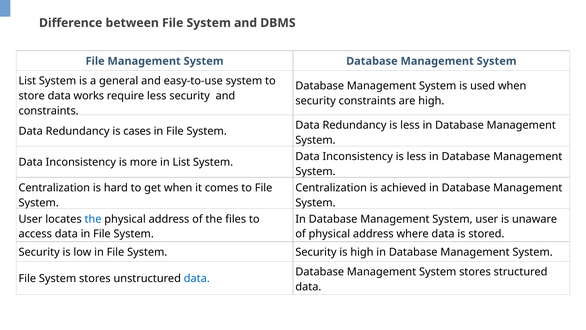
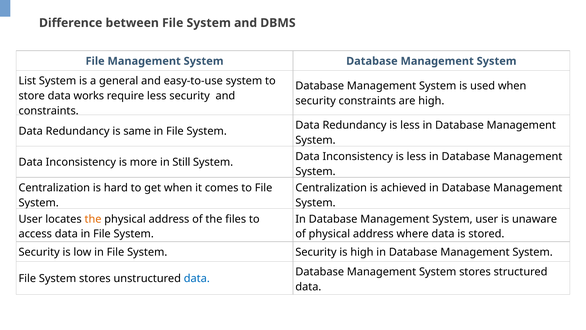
cases: cases -> same (137, 131)
in List: List -> Still (181, 162)
the colour: blue -> orange (93, 219)
